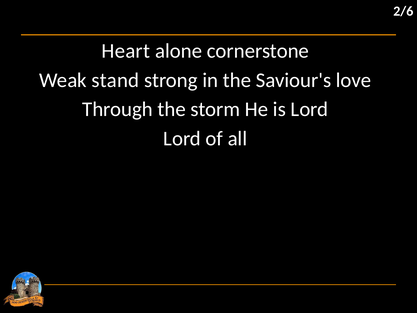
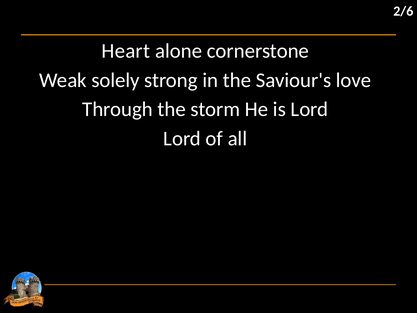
stand: stand -> solely (116, 80)
